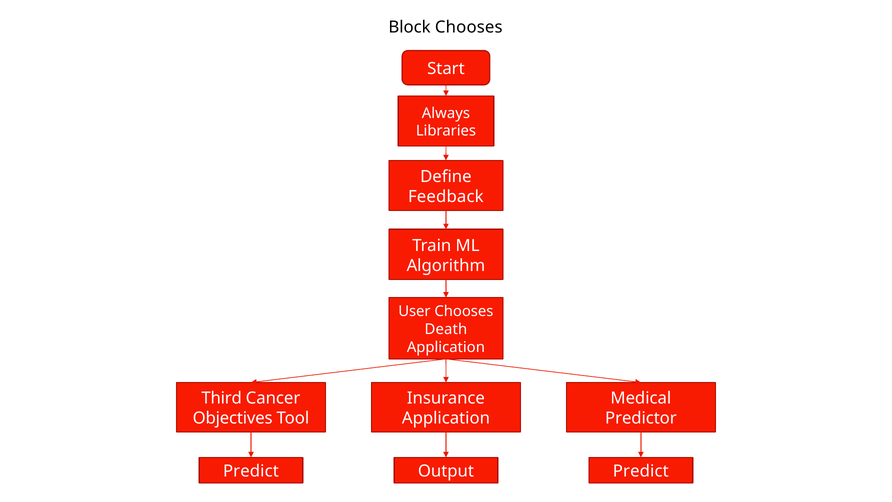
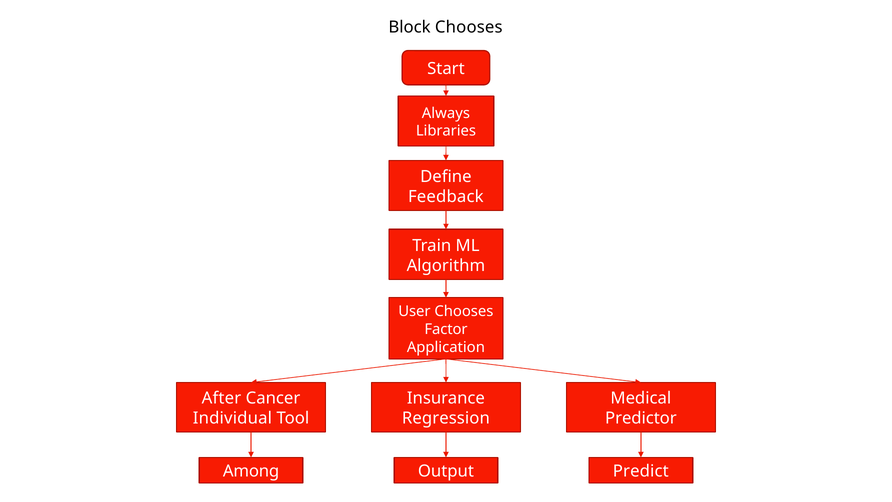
Death: Death -> Factor (446, 329)
Third: Third -> After (221, 398)
Objectives: Objectives -> Individual (232, 418)
Application: Application -> Regression (446, 418)
Predict: Predict -> Among (251, 471)
